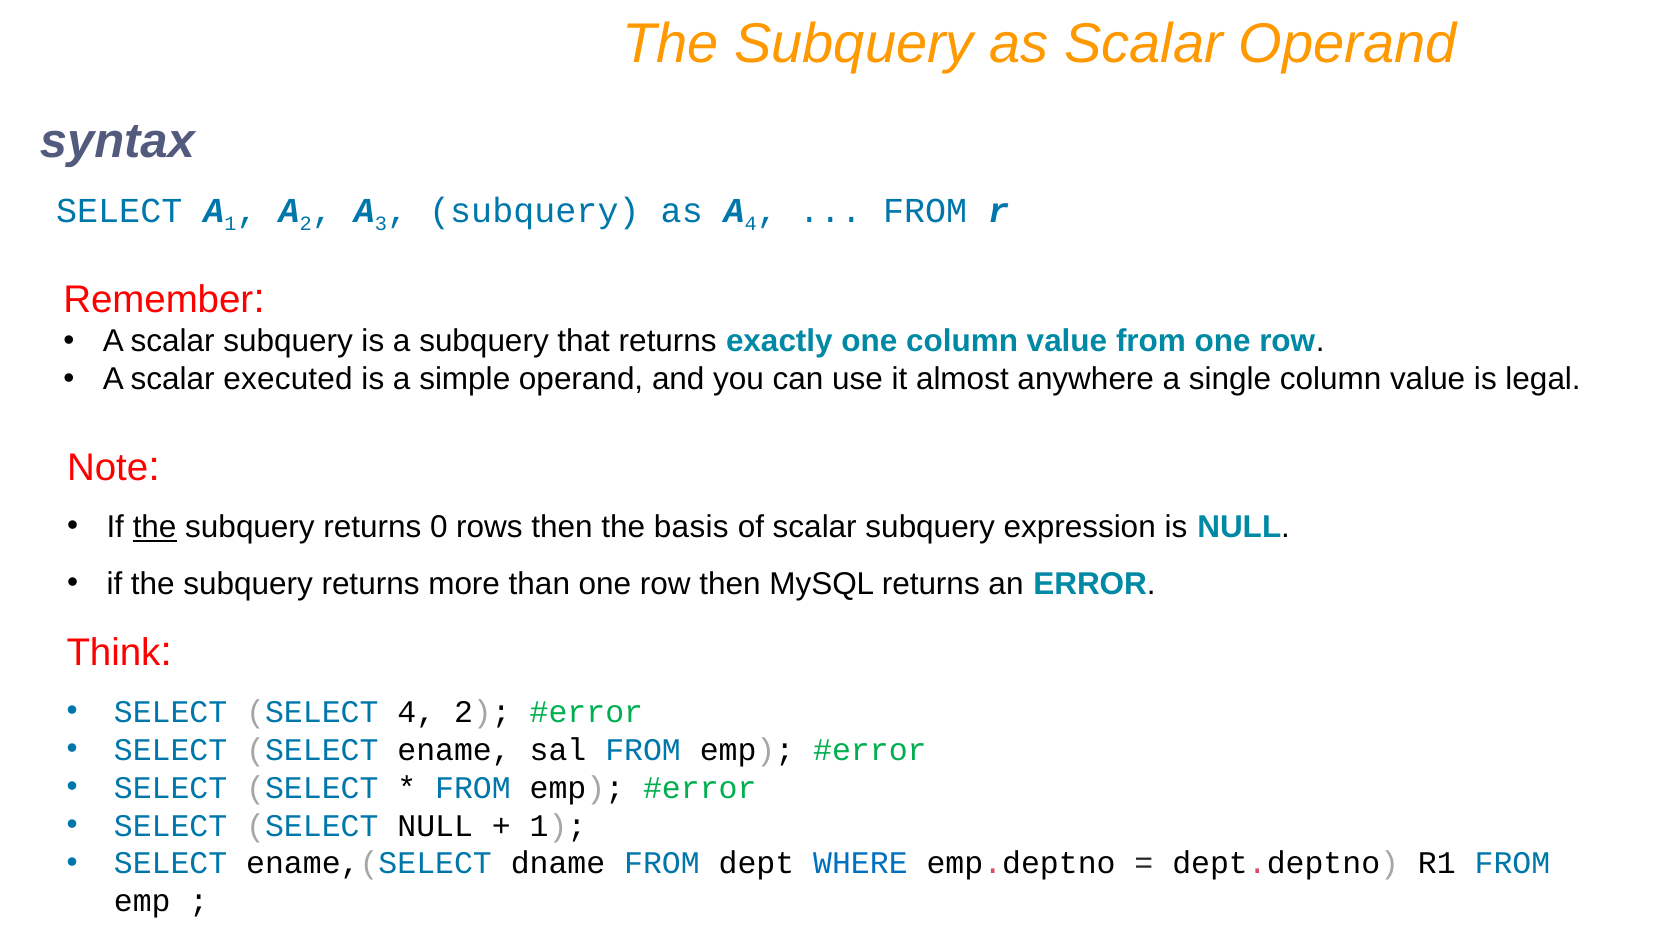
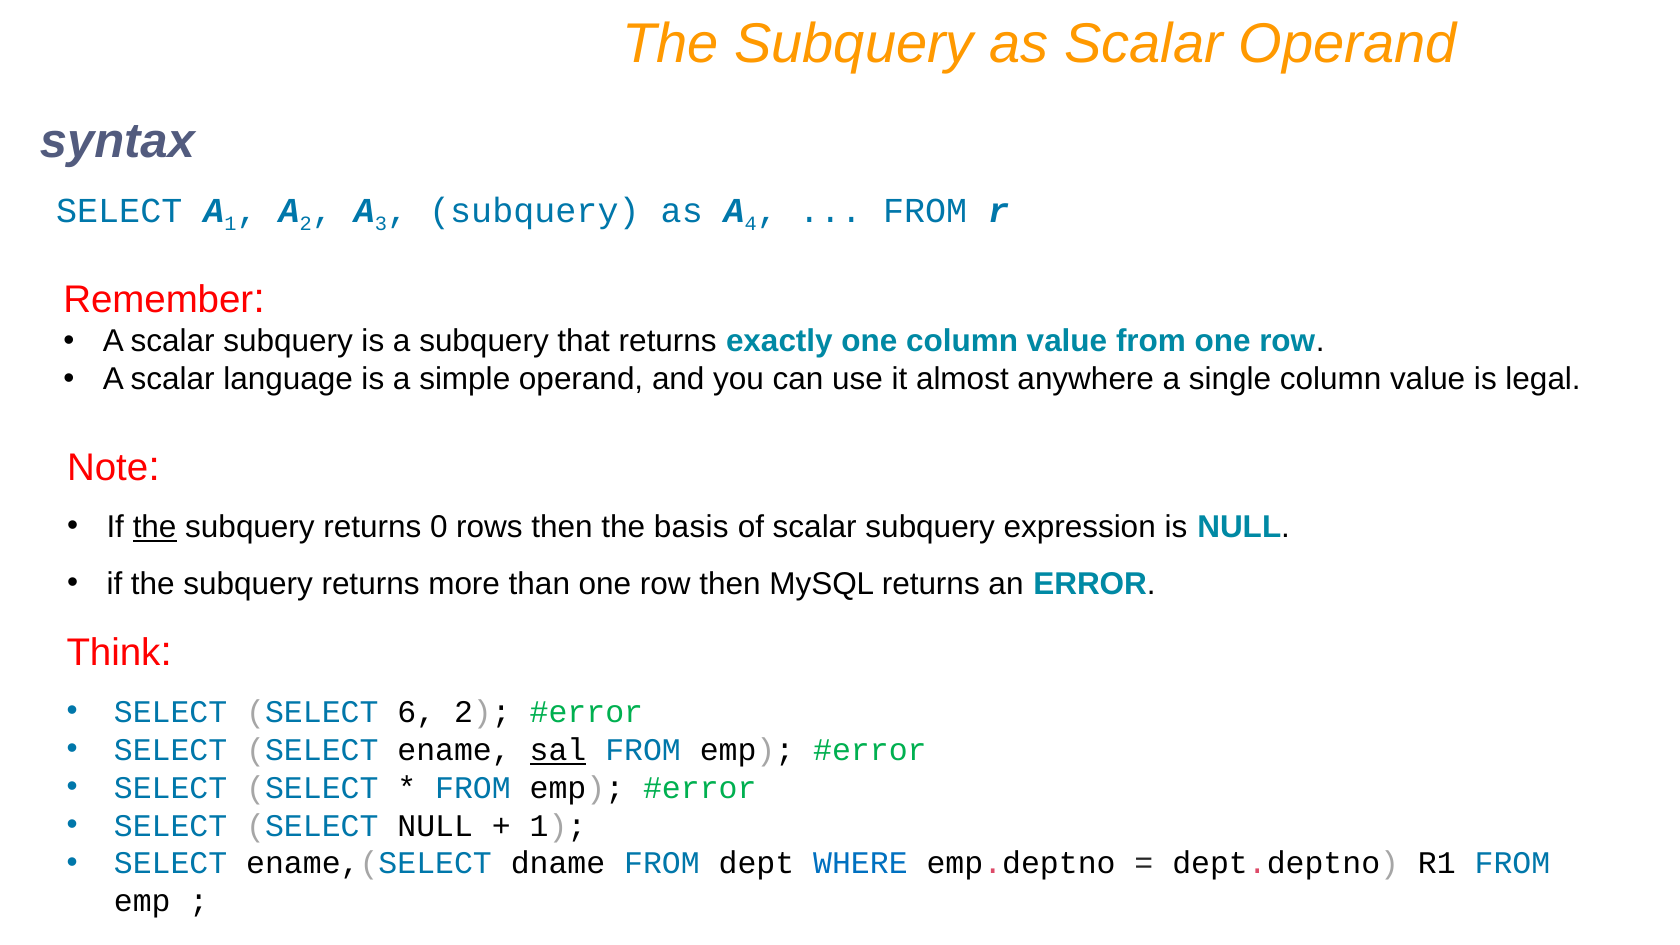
executed: executed -> language (288, 379)
SELECT 4: 4 -> 6 (416, 712)
sal underline: none -> present (558, 750)
